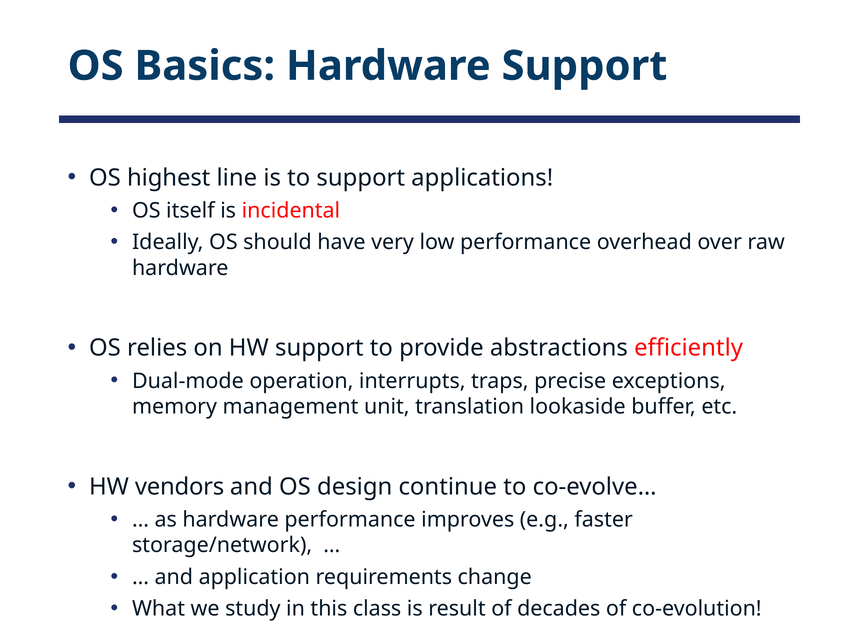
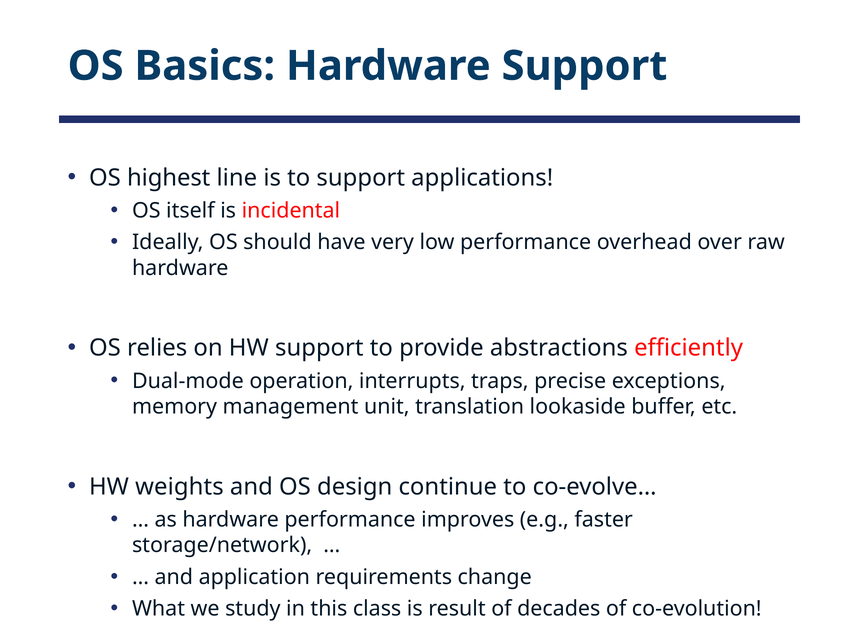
vendors: vendors -> weights (179, 487)
